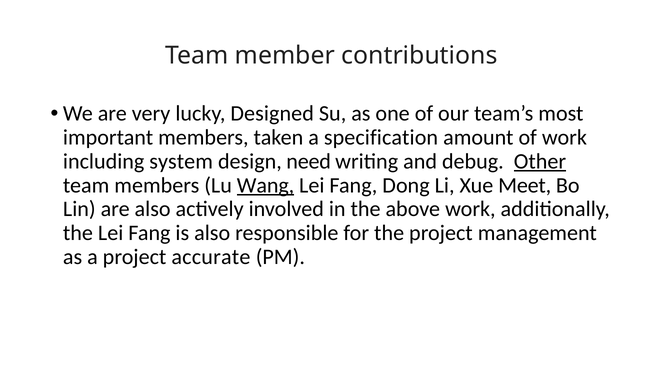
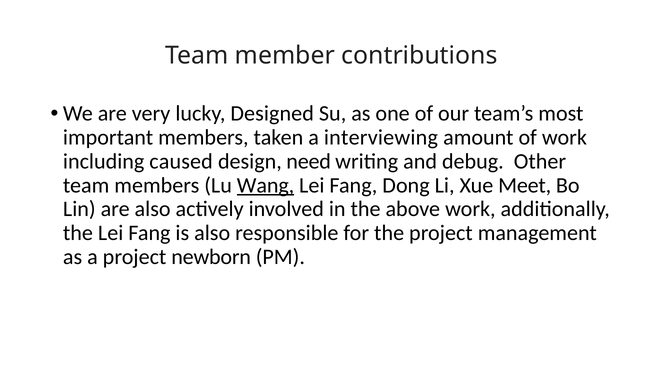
specification: specification -> interviewing (381, 137)
system: system -> caused (181, 161)
Other underline: present -> none (540, 161)
accurate: accurate -> newborn (211, 257)
